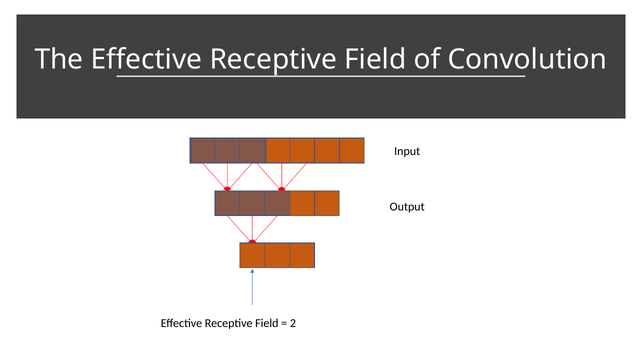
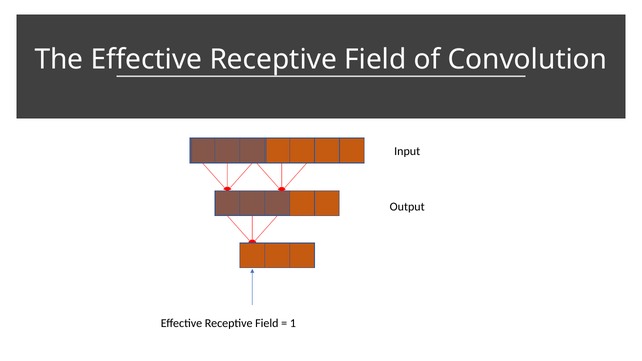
2: 2 -> 1 (293, 324)
